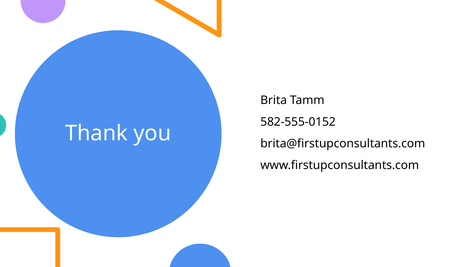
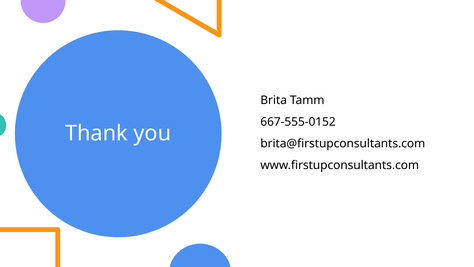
582-555-0152: 582-555-0152 -> 667-555-0152 (298, 122)
